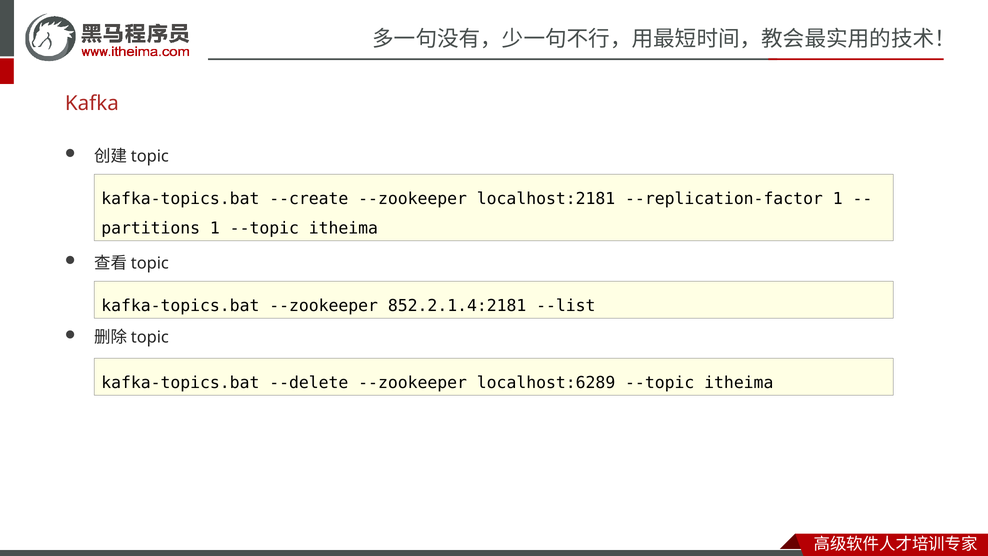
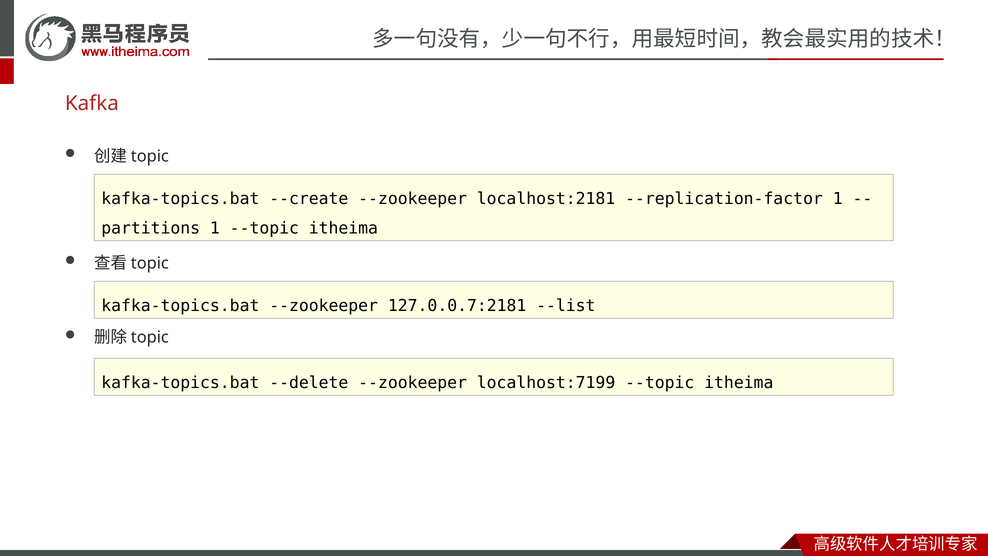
852.2.1.4:2181: 852.2.1.4:2181 -> 127.0.0.7:2181 (457, 305)
localhost:6289: localhost:6289 -> localhost:7199 (546, 383)
